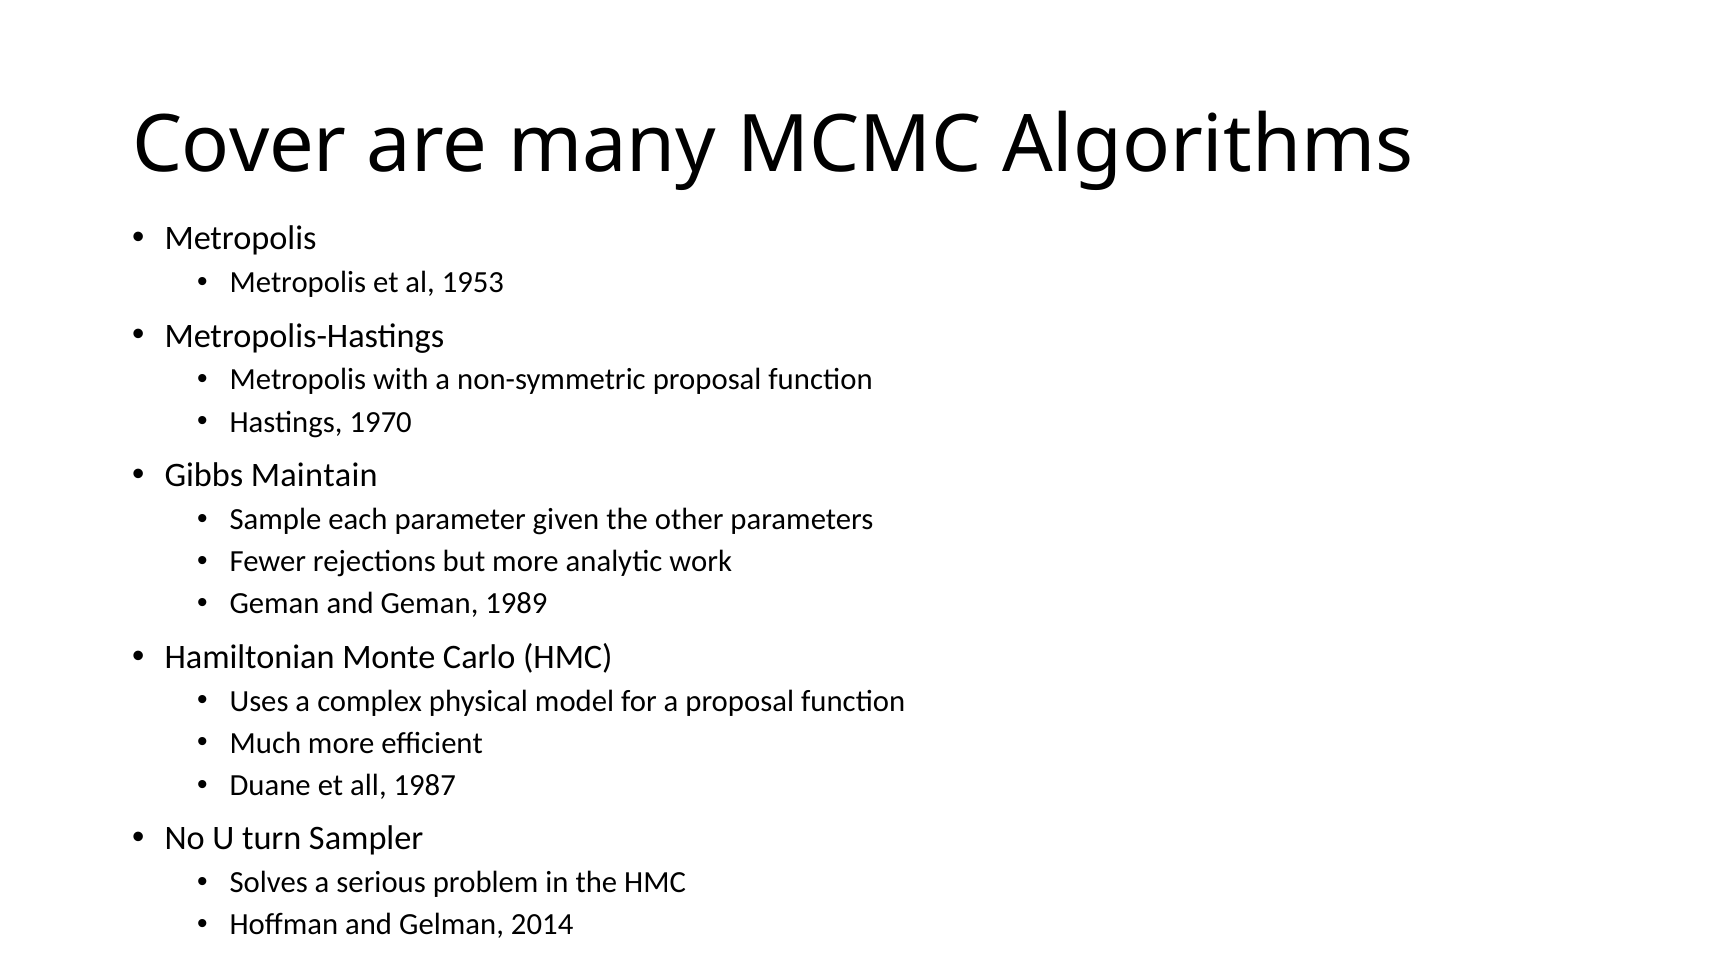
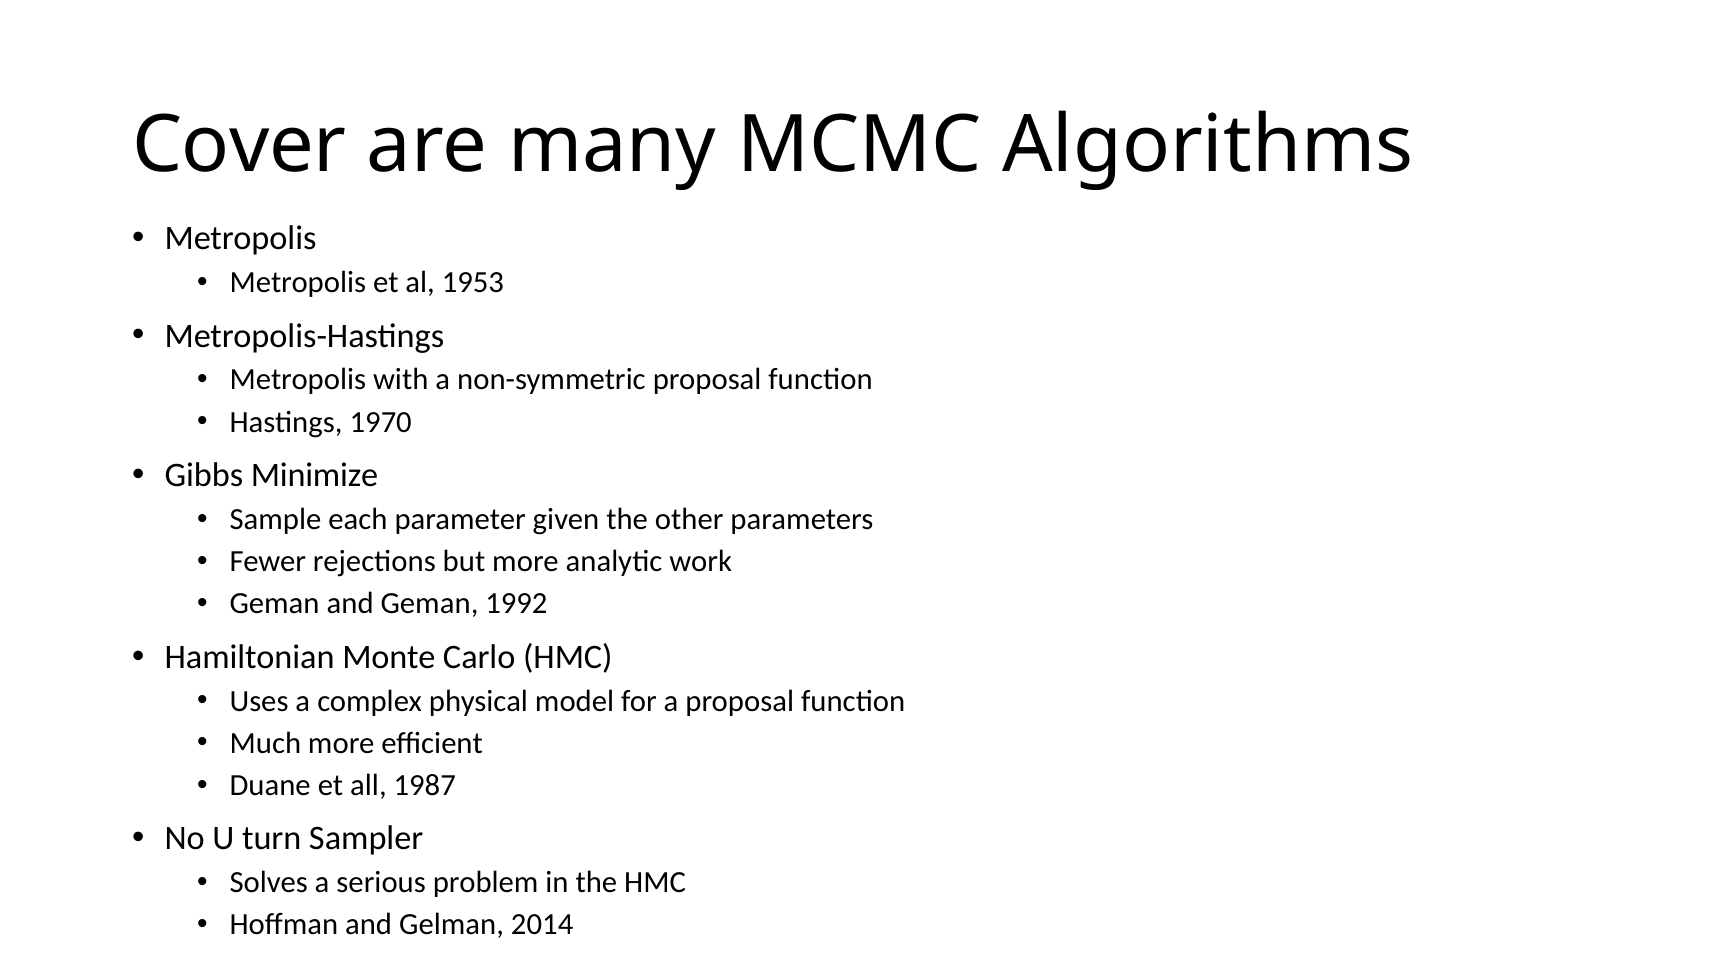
Maintain: Maintain -> Minimize (314, 475)
1989: 1989 -> 1992 (516, 604)
